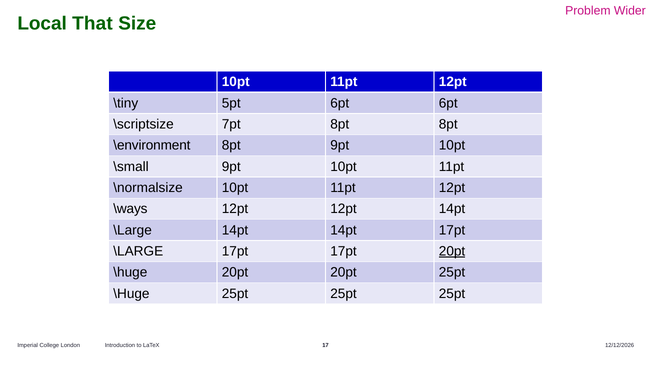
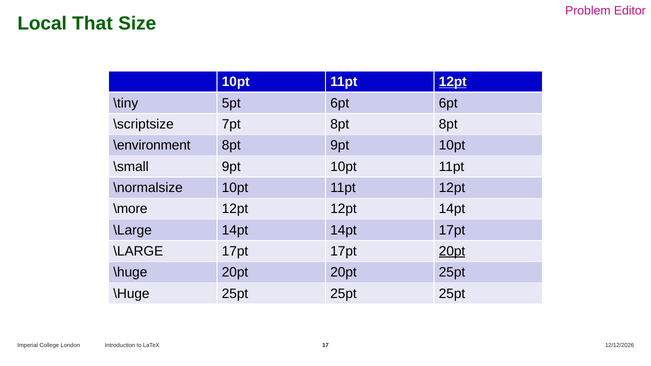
Wider: Wider -> Editor (630, 11)
12pt underline: none -> present (453, 82)
\ways: \ways -> \more (130, 209)
